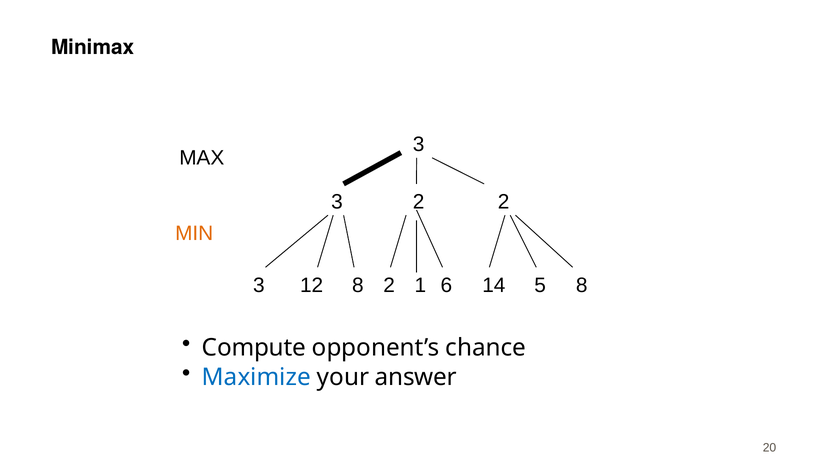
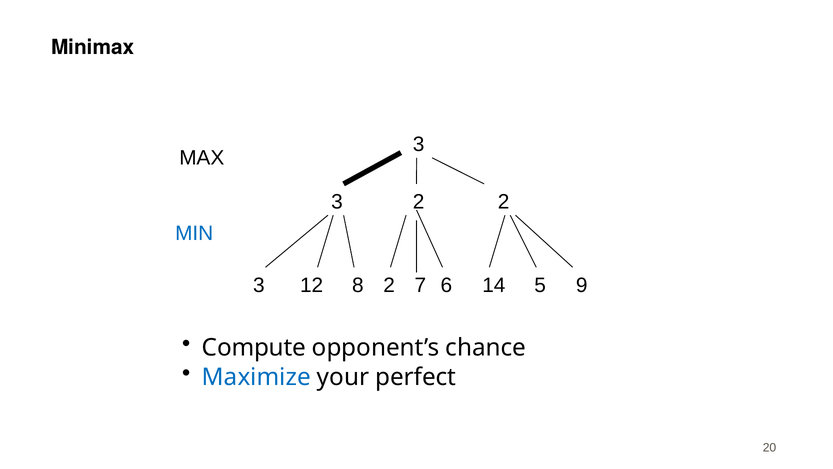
MIN colour: orange -> blue (194, 233)
1: 1 -> 7 (420, 285)
14 8: 8 -> 9 (582, 285)
answer: answer -> perfect (416, 377)
